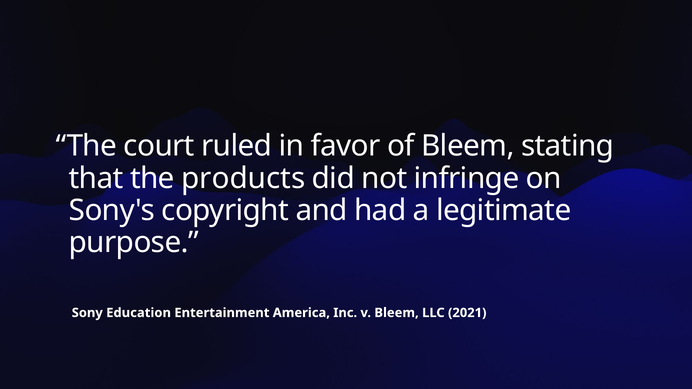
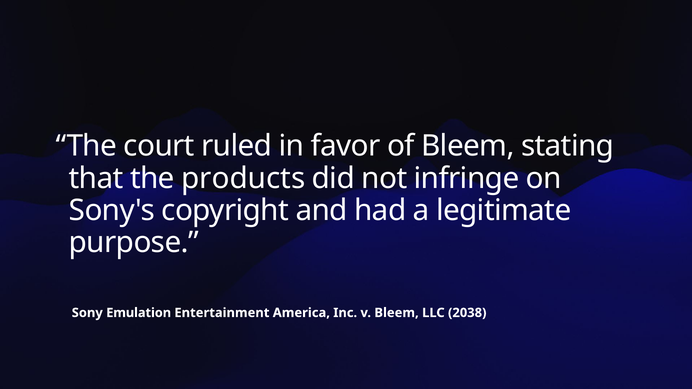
Education: Education -> Emulation (139, 313)
2021: 2021 -> 2038 (467, 313)
